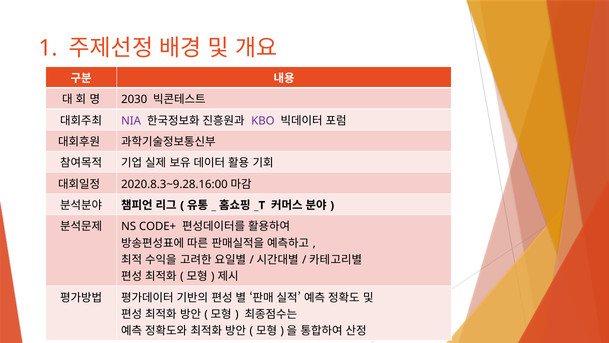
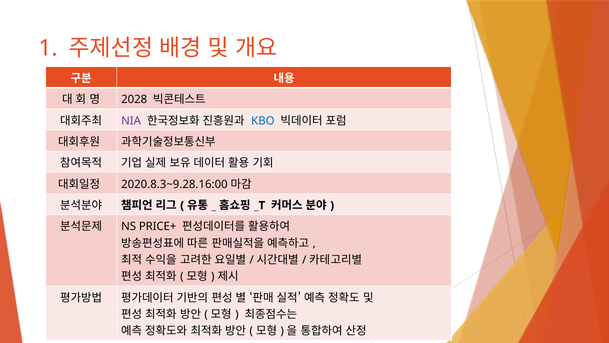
2030: 2030 -> 2028 (134, 99)
KBO colour: purple -> blue (263, 121)
CODE+: CODE+ -> PRICE+ (158, 226)
